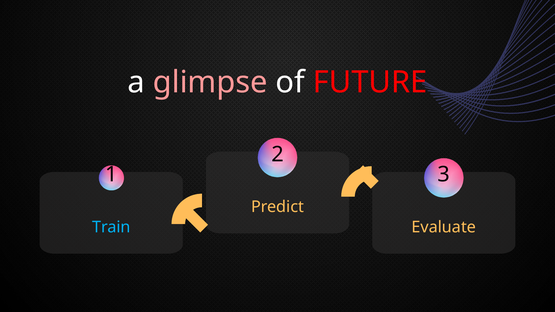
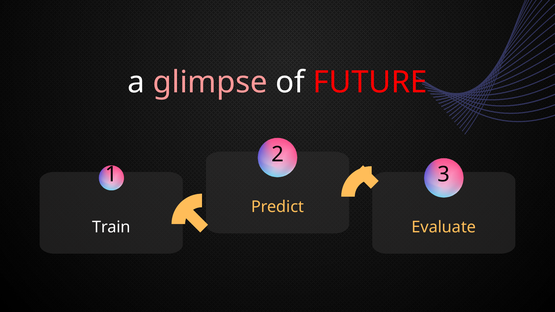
Train colour: light blue -> white (111, 227)
